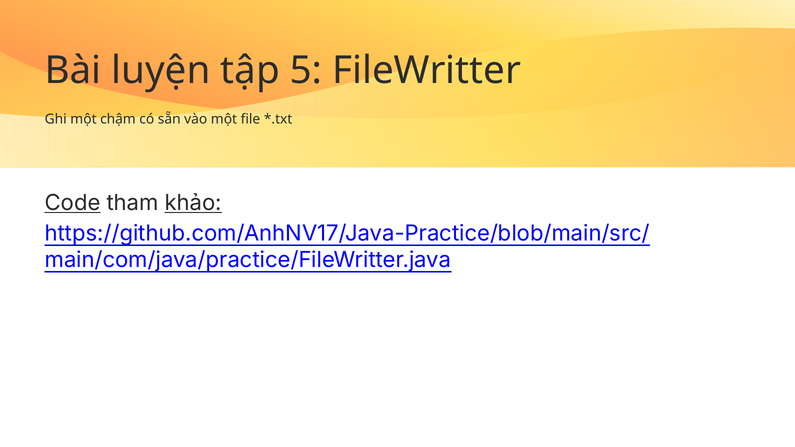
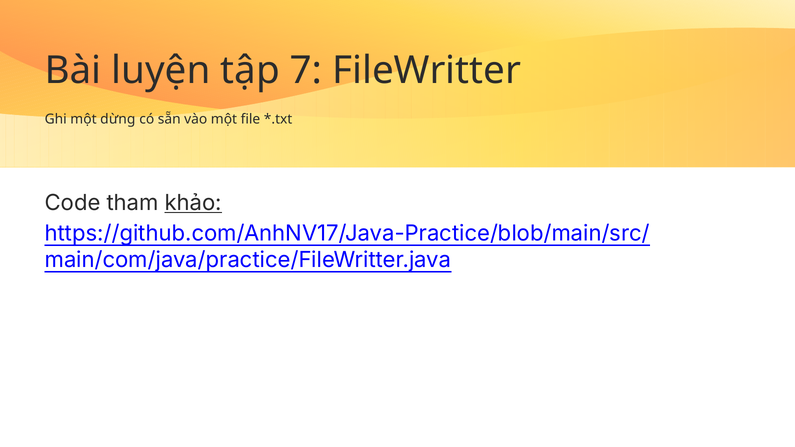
5: 5 -> 7 (306, 71)
chậm: chậm -> dừng (118, 119)
Code underline: present -> none (73, 203)
